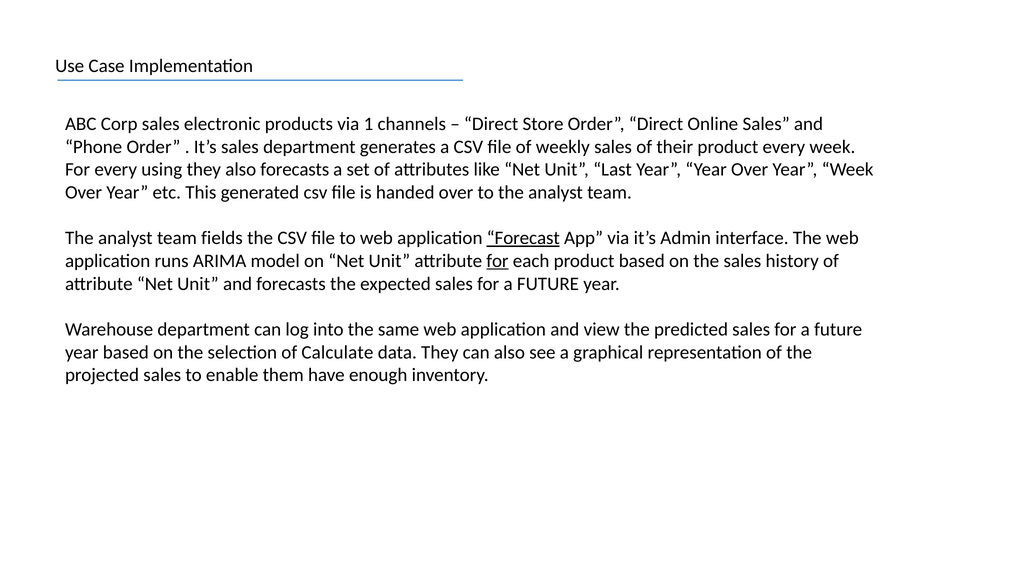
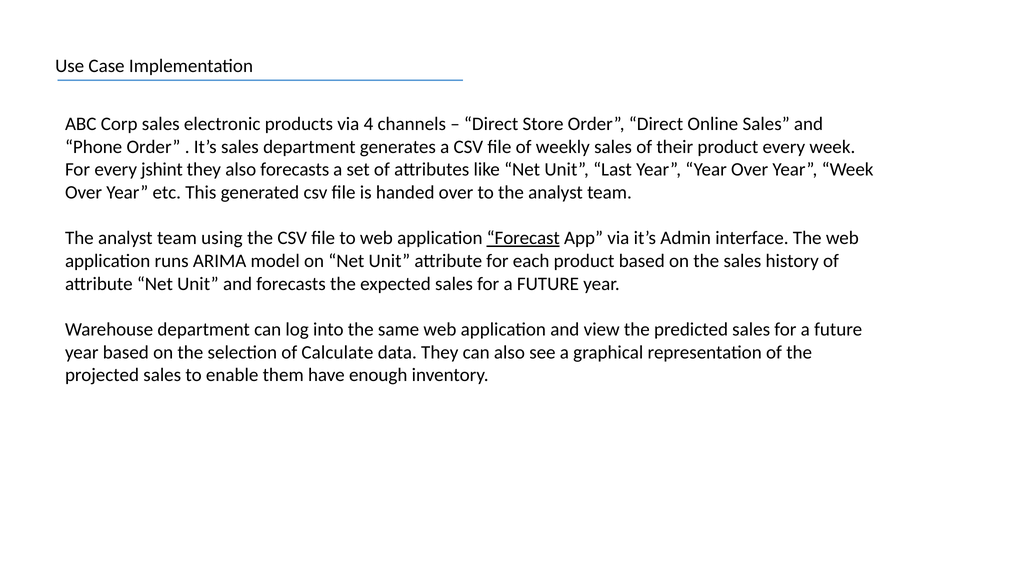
1: 1 -> 4 (368, 124)
using: using -> jshint (162, 170)
fields: fields -> using (222, 238)
for underline: present -> none (497, 261)
